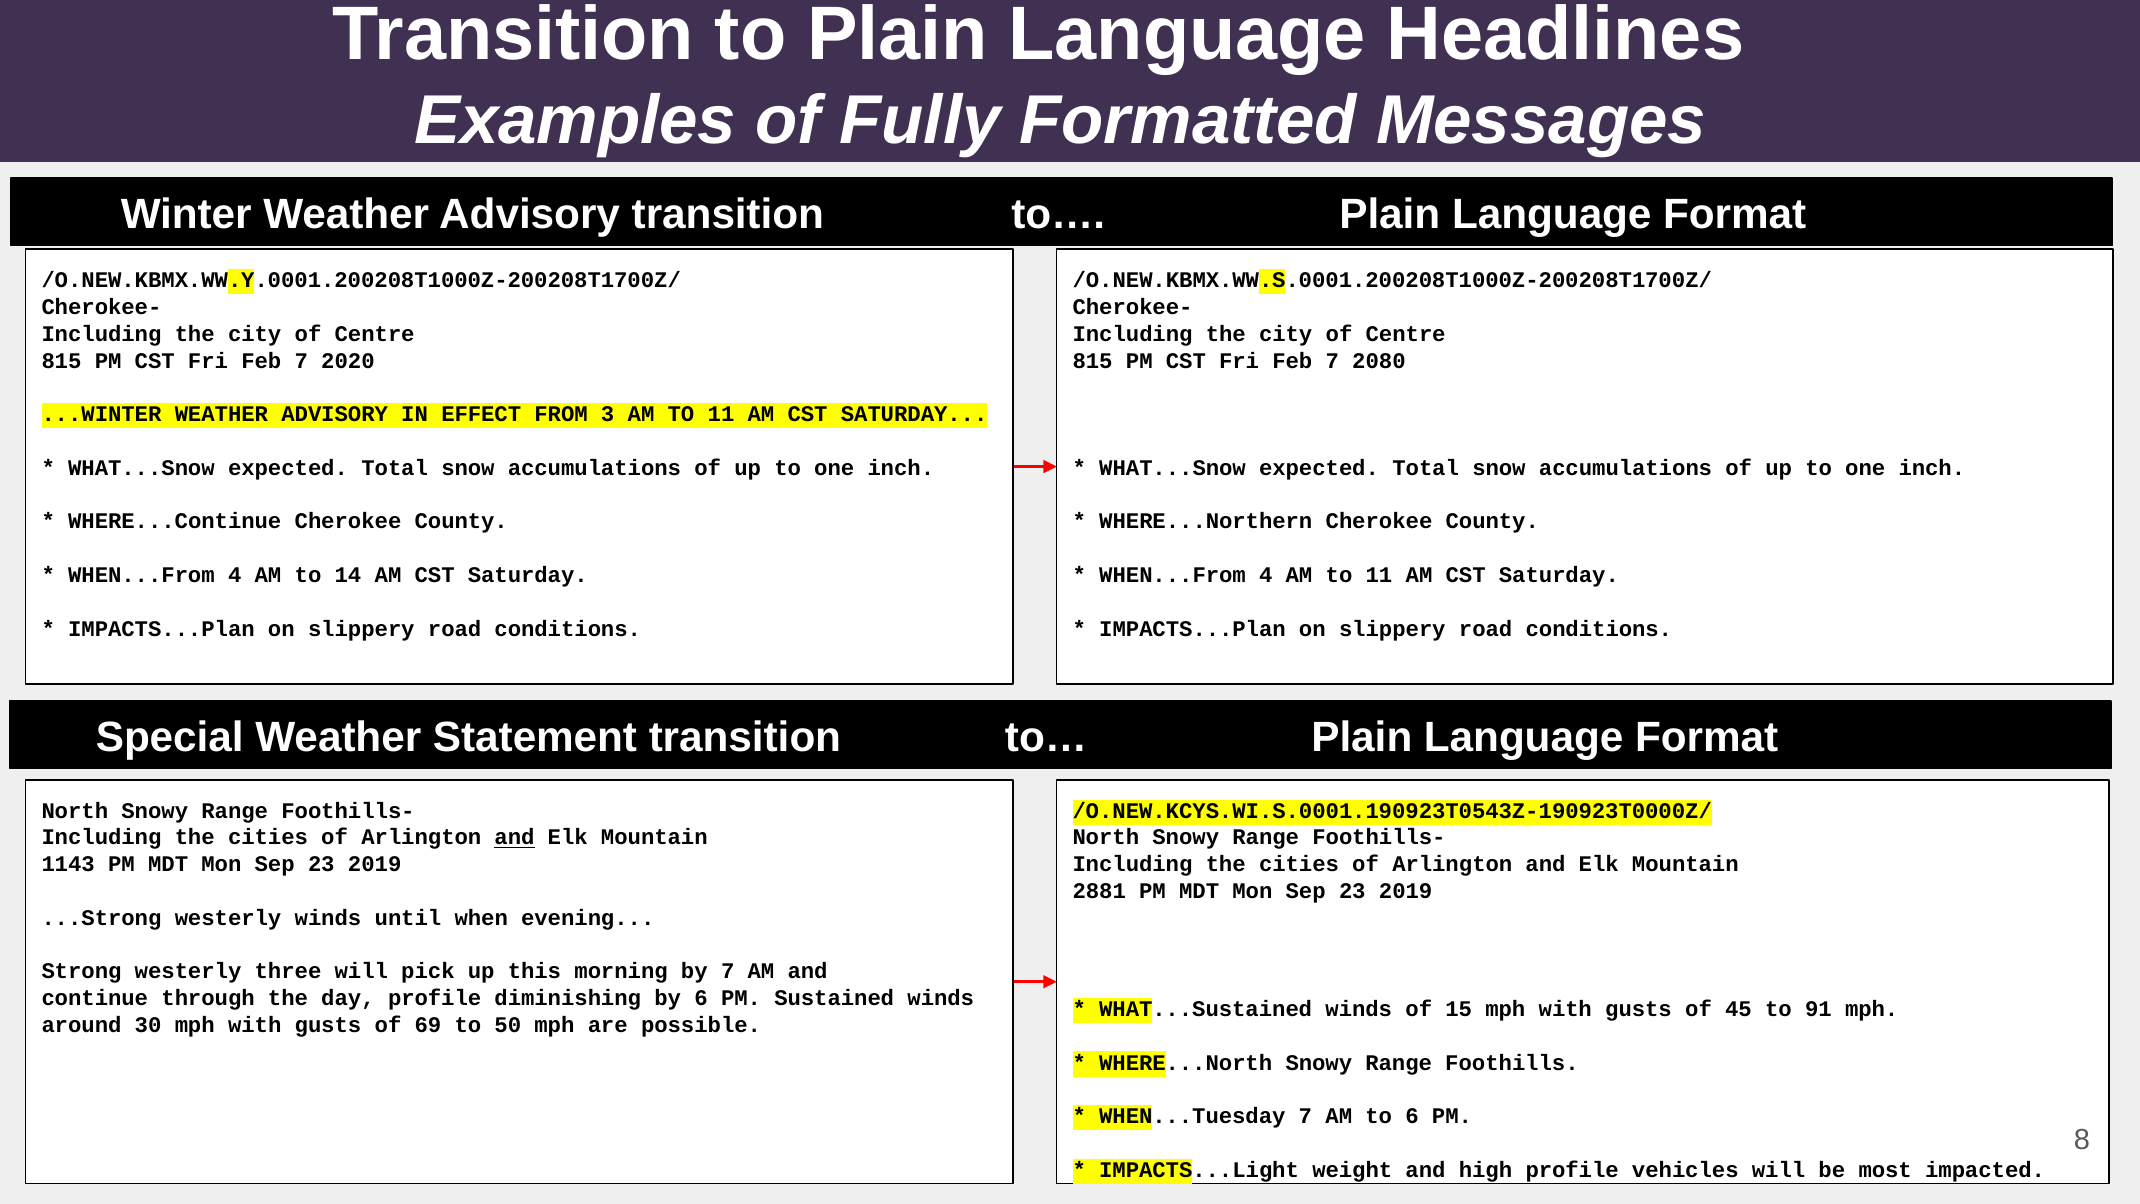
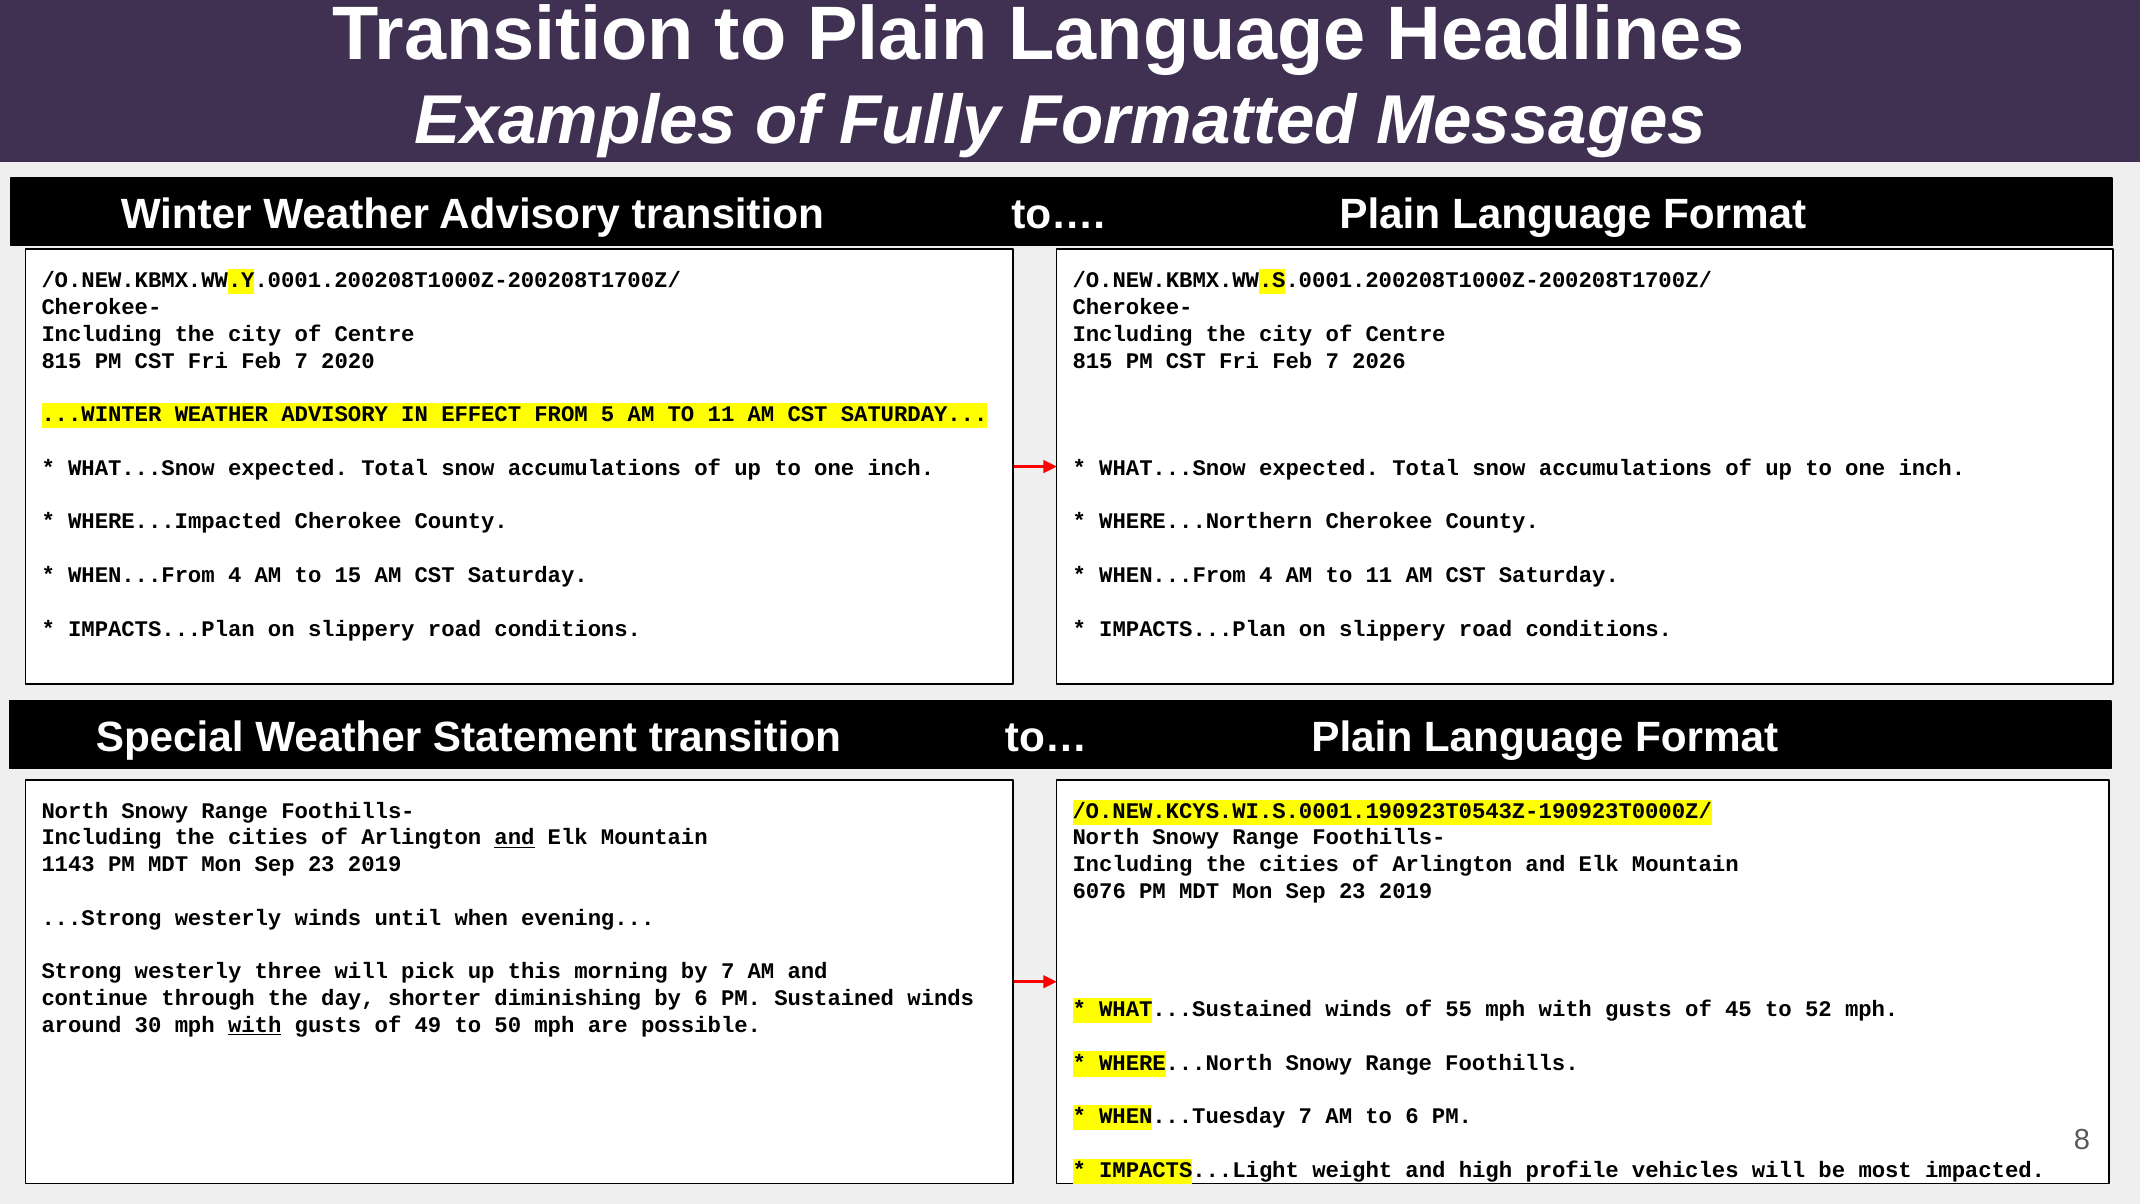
2080: 2080 -> 2026 (1379, 361)
3: 3 -> 5 (608, 414)
WHERE...Continue: WHERE...Continue -> WHERE...Impacted (175, 521)
14: 14 -> 15 (348, 575)
2881: 2881 -> 6076 (1099, 891)
day profile: profile -> shorter (435, 998)
15: 15 -> 55 (1459, 1009)
91: 91 -> 52 (1818, 1009)
with underline: none -> present (255, 1025)
69: 69 -> 49 (428, 1025)
